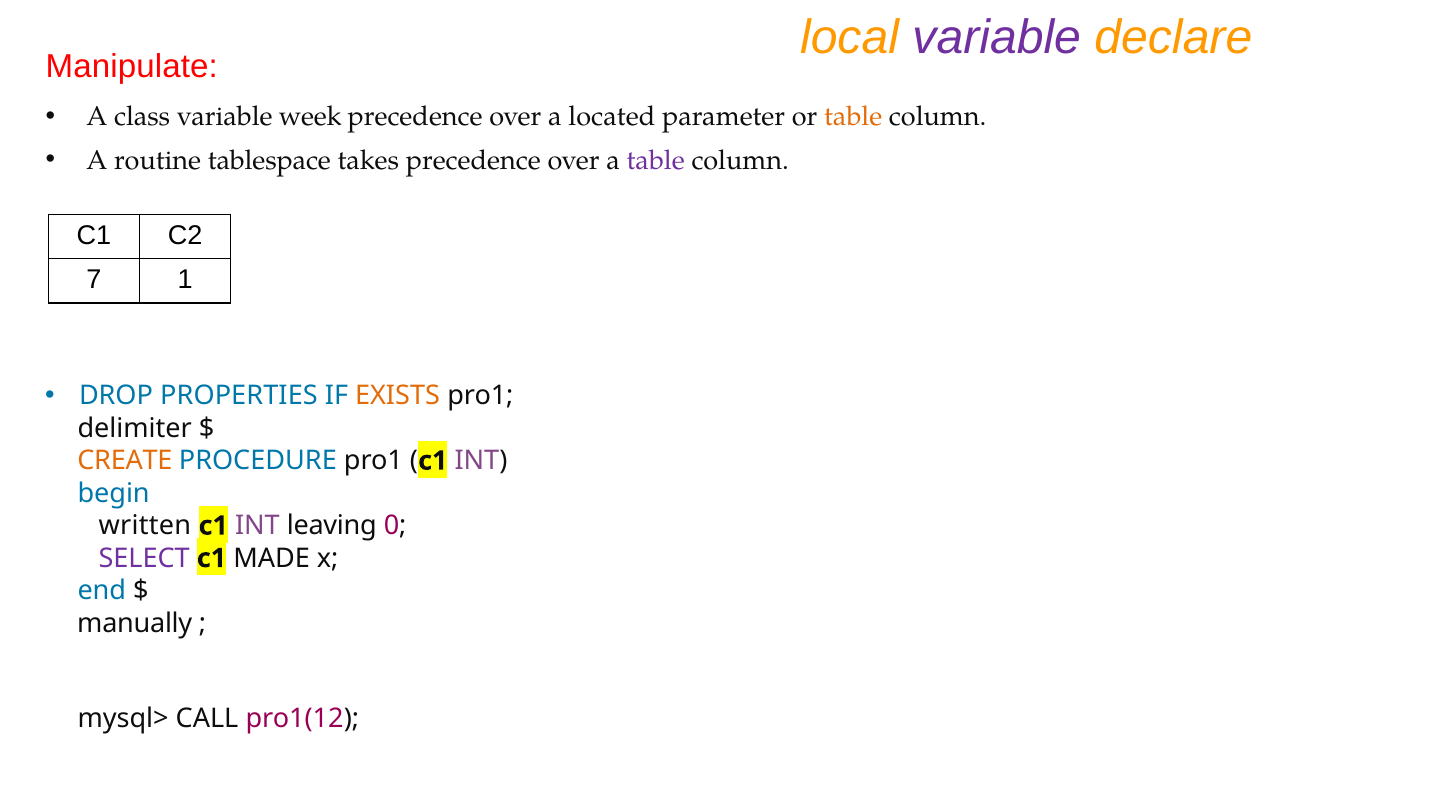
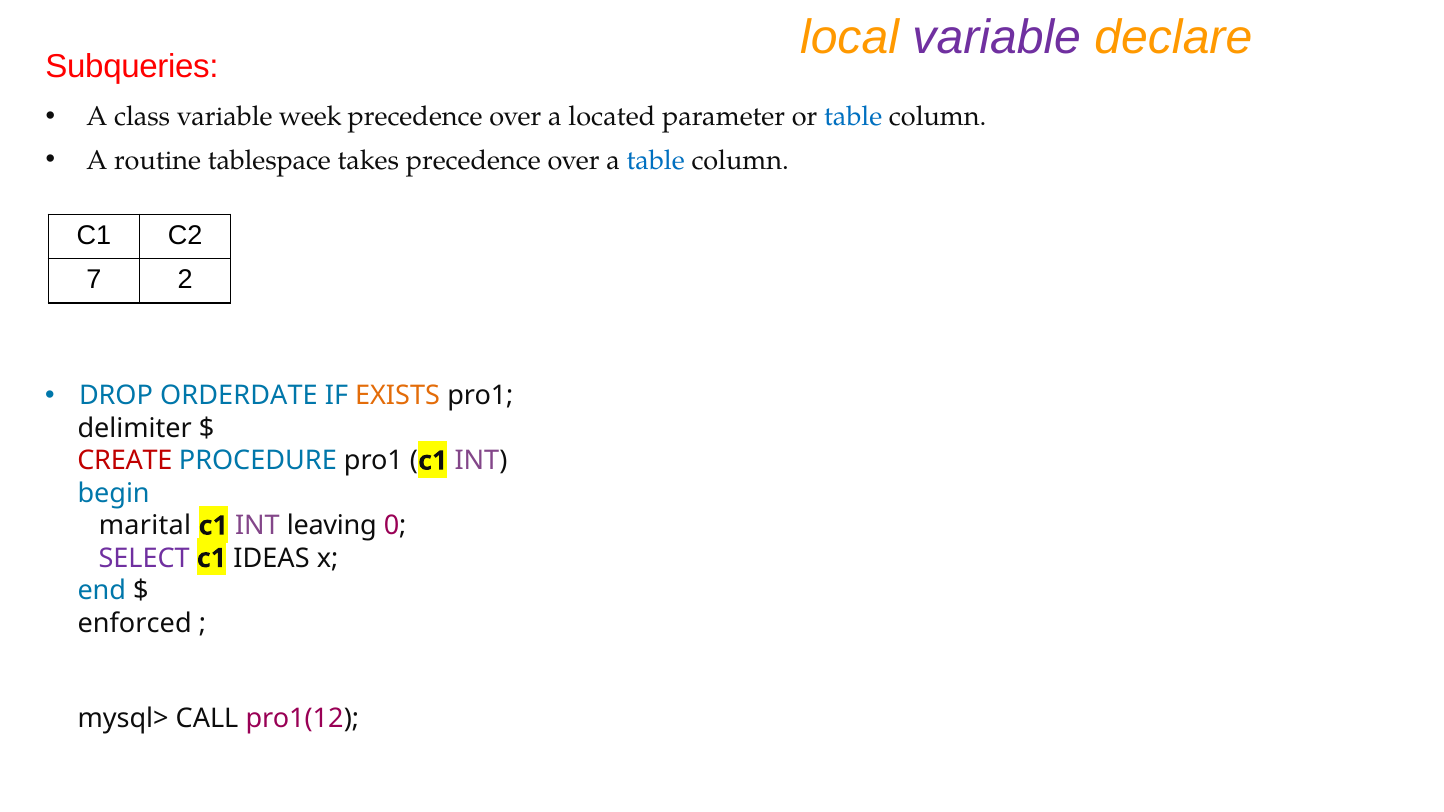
Manipulate: Manipulate -> Subqueries (132, 67)
table colour: orange -> blue (853, 117)
table colour: purple -> blue (656, 160)
1: 1 -> 2 (185, 279)
PROPERTIES: PROPERTIES -> ORDERDATE (239, 396)
CREATE colour: orange -> red (125, 461)
written: written -> marital (145, 526)
MADE: MADE -> IDEAS (271, 558)
manually: manually -> enforced (135, 623)
